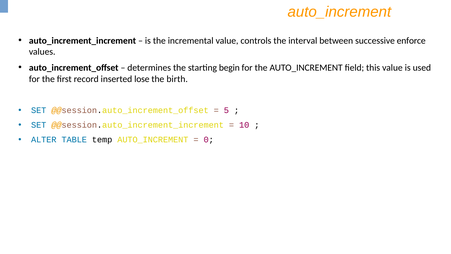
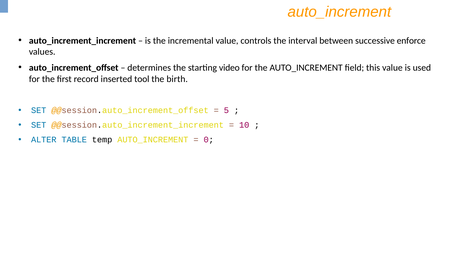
begin: begin -> video (229, 68)
lose: lose -> tool (142, 79)
